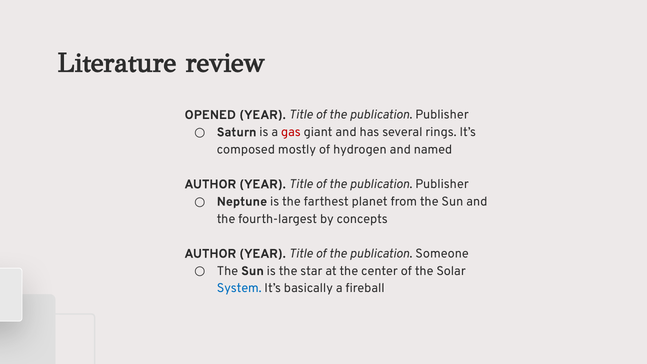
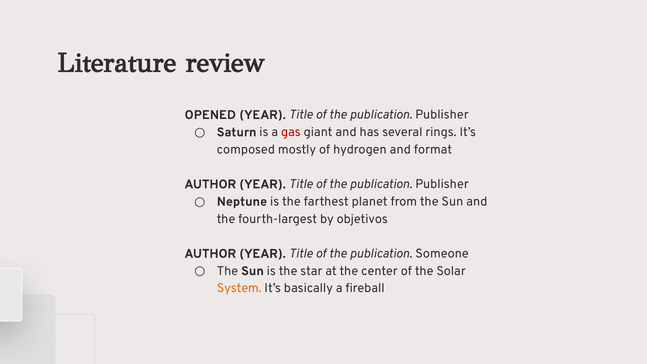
named: named -> format (433, 149)
concepts: concepts -> objetivos (362, 219)
System colour: blue -> orange (239, 288)
